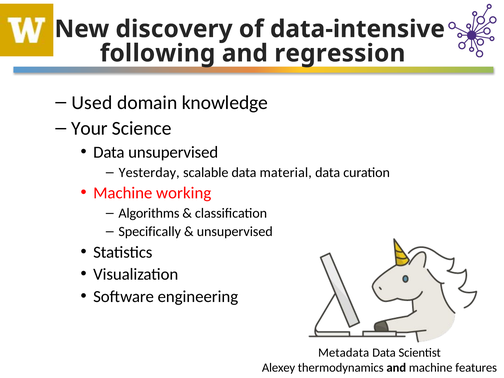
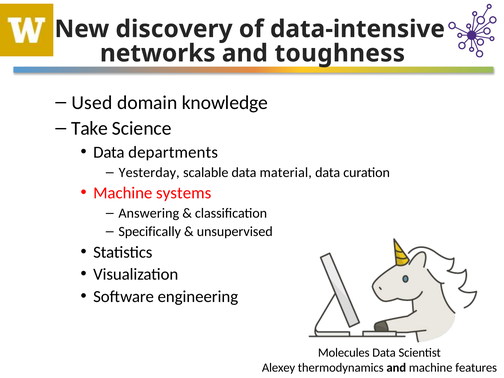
following: following -> networks (158, 53)
regression: regression -> toughness (340, 53)
Your: Your -> Take (90, 128)
Data unsupervised: unsupervised -> departments (173, 152)
working: working -> systems (184, 193)
Algorithms: Algorithms -> Answering (149, 213)
Metadata: Metadata -> Molecules (344, 353)
